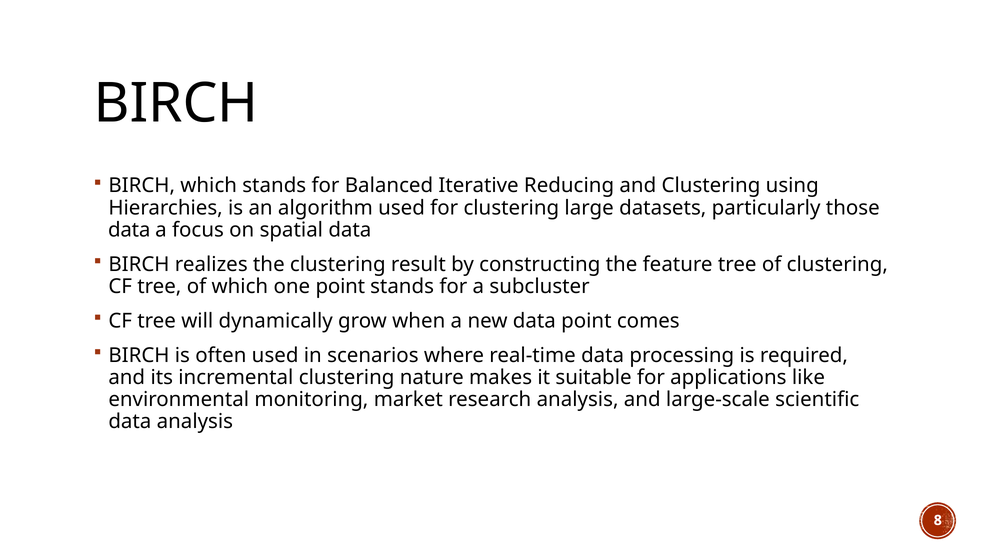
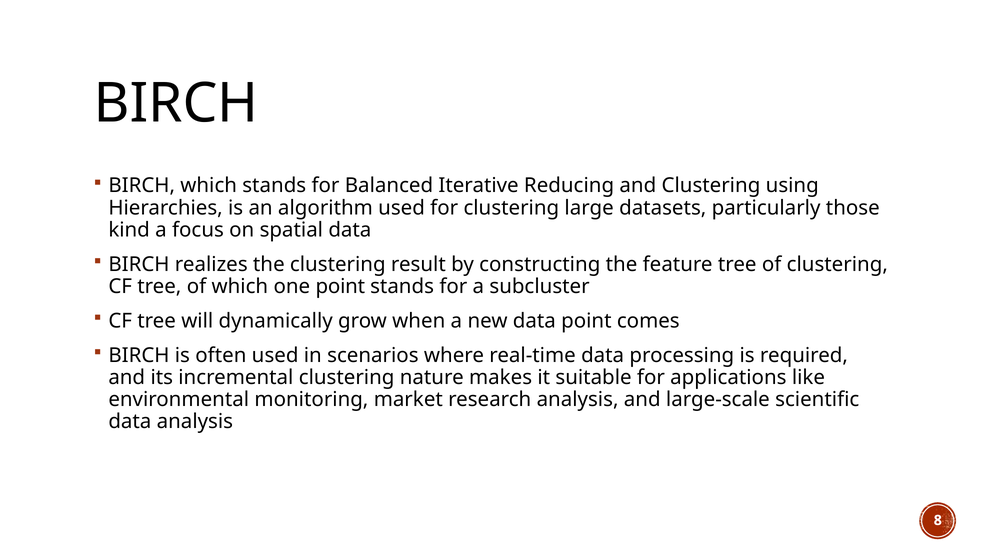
data: data -> kind (129, 230)
